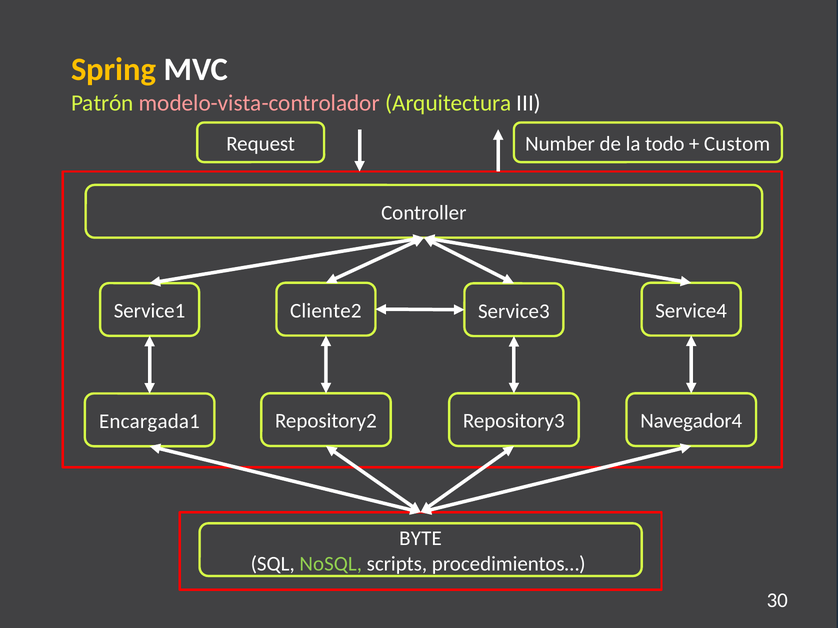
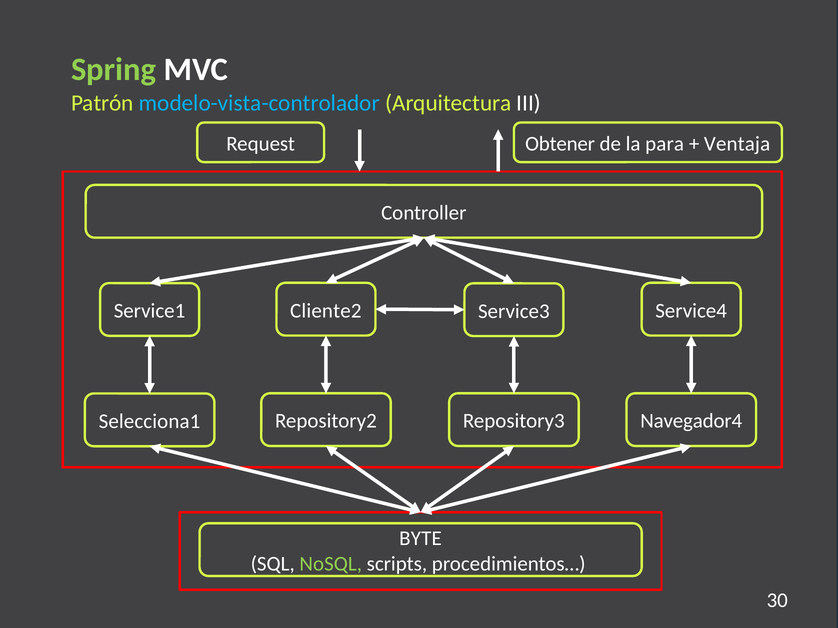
Spring colour: yellow -> light green (114, 70)
modelo-vista-controlador colour: pink -> light blue (259, 103)
Number: Number -> Obtener (560, 144)
todo: todo -> para (665, 144)
Custom: Custom -> Ventaja (737, 144)
Encargada1: Encargada1 -> Selecciona1 (149, 422)
